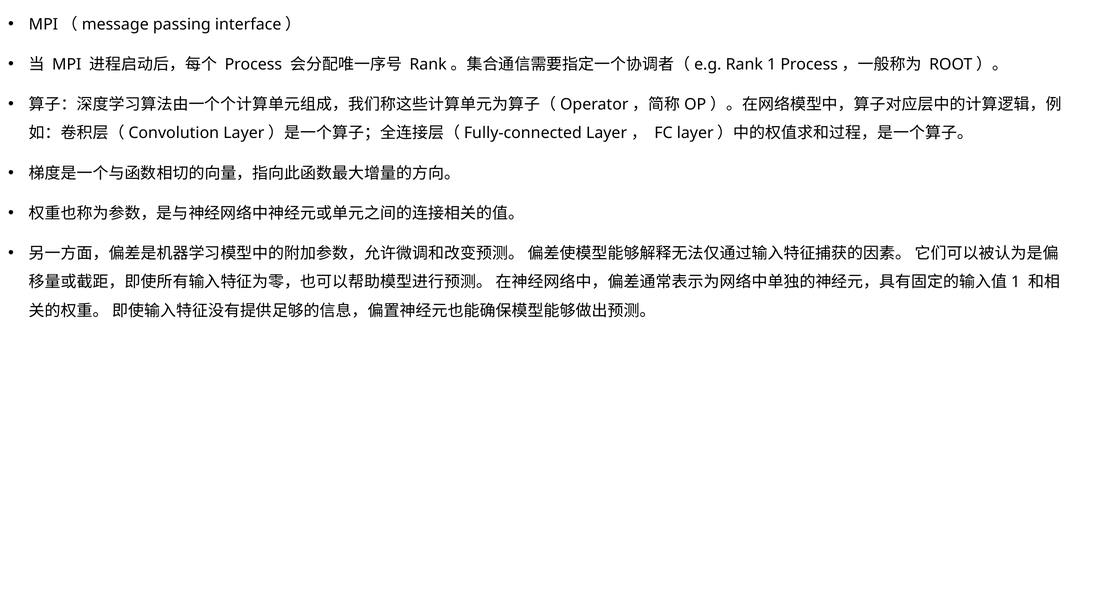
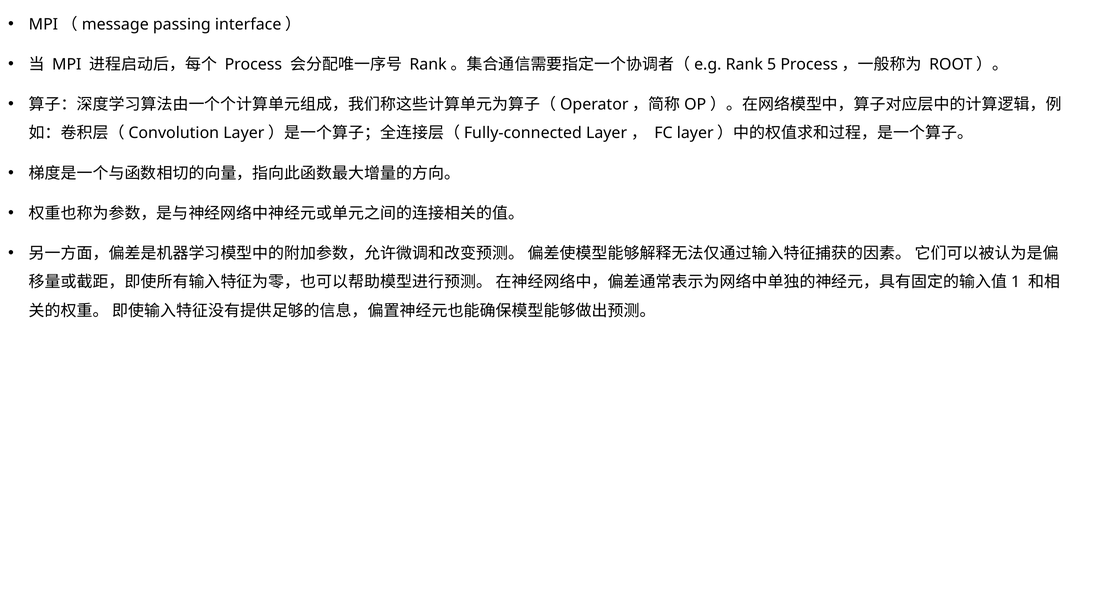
1: 1 -> 5 (772, 64)
